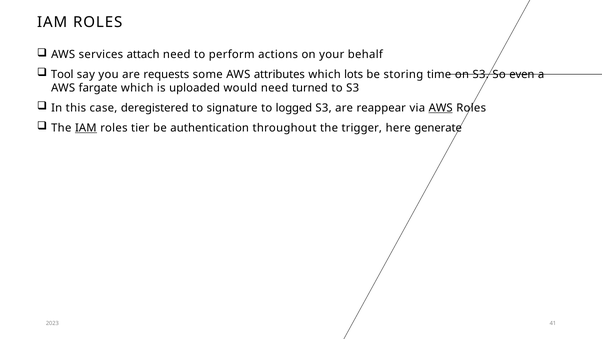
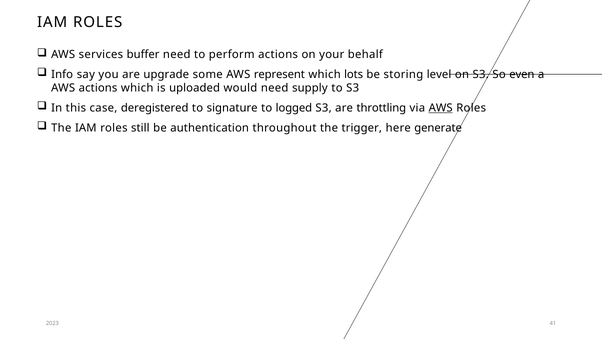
attach: attach -> buffer (143, 55)
Tool: Tool -> Info (62, 74)
requests: requests -> upgrade (166, 74)
attributes: attributes -> represent (279, 74)
time: time -> level (439, 74)
AWS fargate: fargate -> actions (98, 88)
turned: turned -> supply (310, 88)
reappear: reappear -> throttling (381, 108)
IAM underline: present -> none (86, 128)
tier: tier -> still (140, 128)
